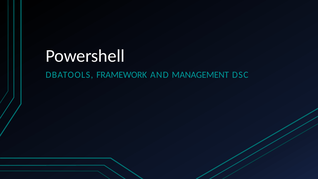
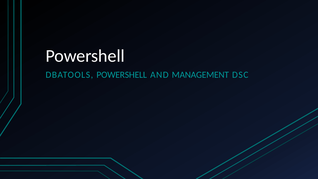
DBATOOLS FRAMEWORK: FRAMEWORK -> POWERSHELL (122, 75)
